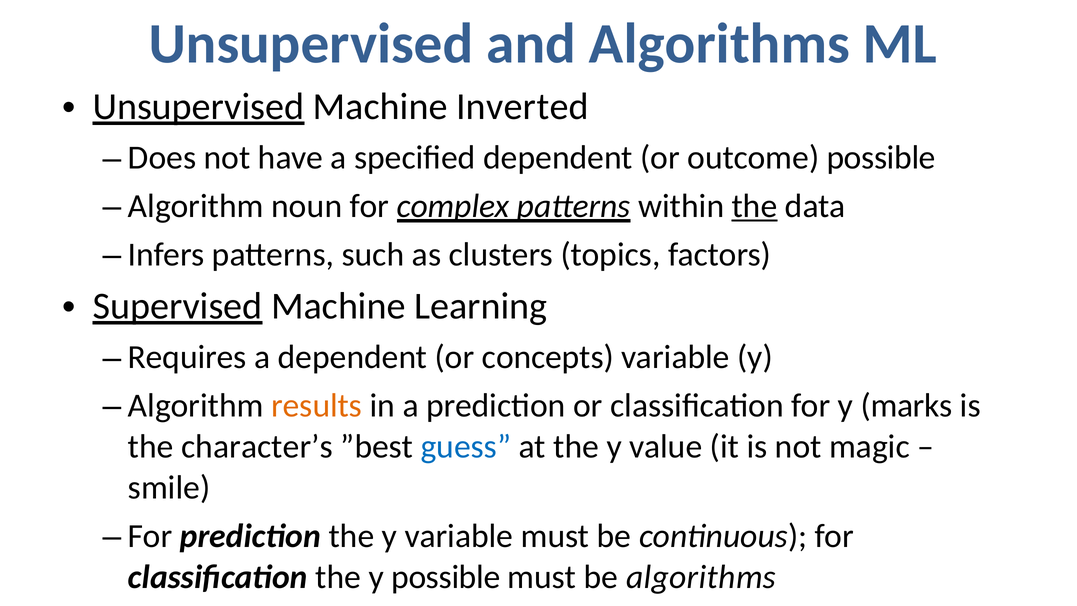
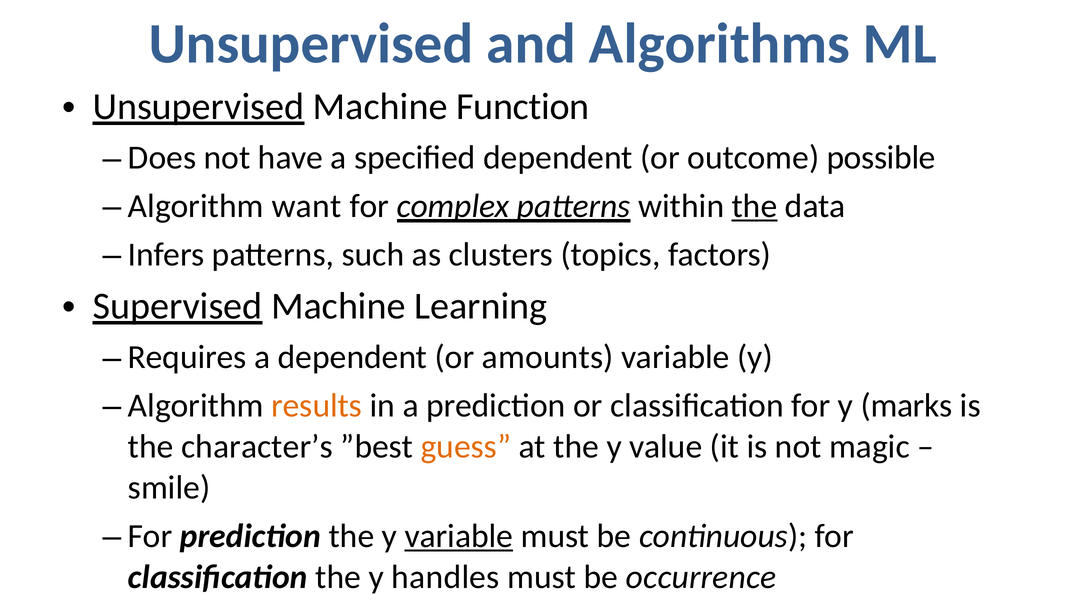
Inverted: Inverted -> Function (523, 107)
noun: noun -> want (307, 206)
concepts: concepts -> amounts (548, 357)
guess colour: blue -> orange (466, 447)
variable underline: none -> present (459, 536)
y possible: possible -> handles (446, 577)
be algorithms: algorithms -> occurrence (701, 577)
